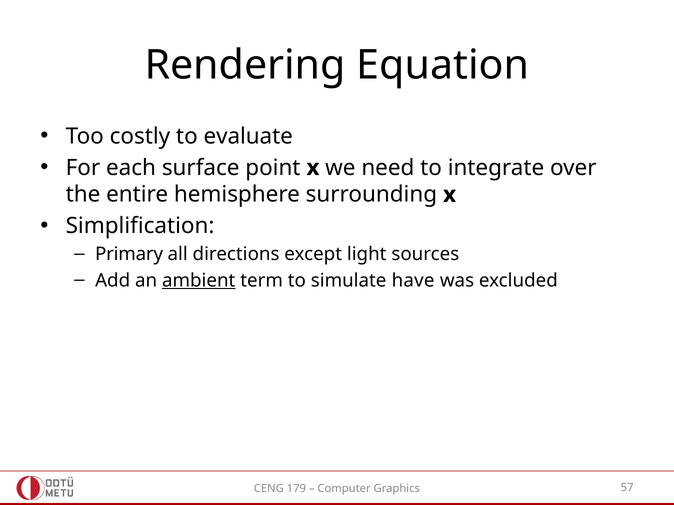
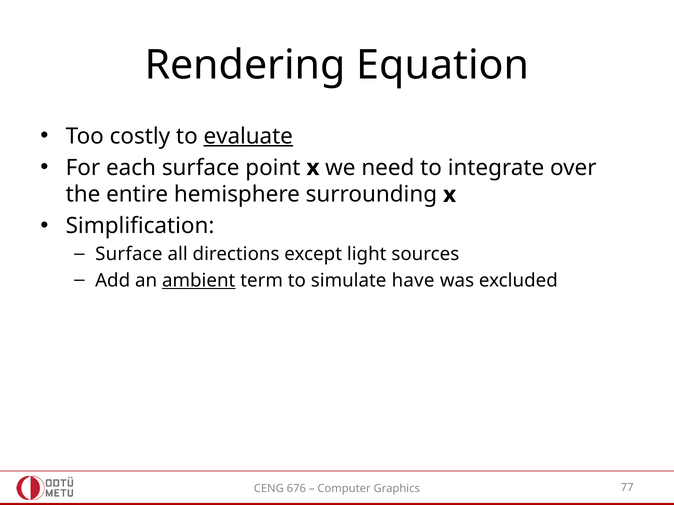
evaluate underline: none -> present (248, 136)
Primary: Primary -> Surface (129, 254)
179: 179 -> 676 (296, 489)
57: 57 -> 77 (627, 488)
